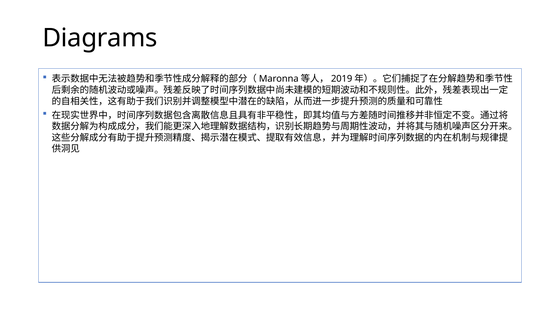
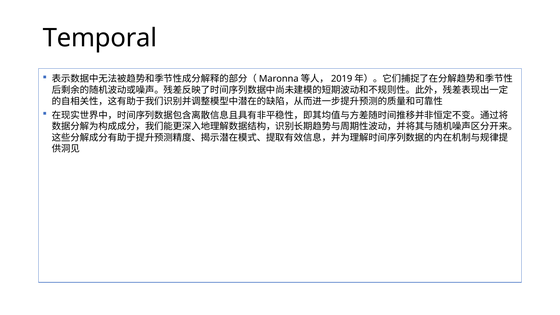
Diagrams: Diagrams -> Temporal (100, 38)
